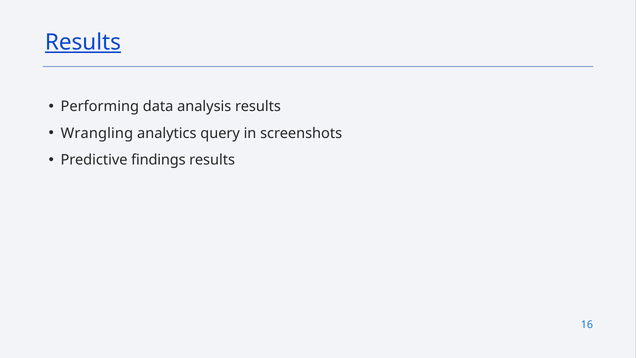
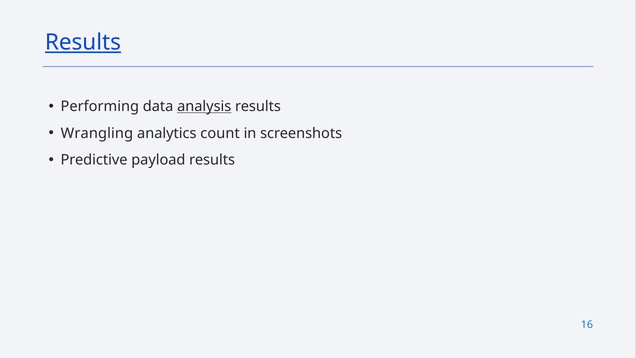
analysis underline: none -> present (204, 106)
query: query -> count (220, 133)
findings: findings -> payload (158, 160)
